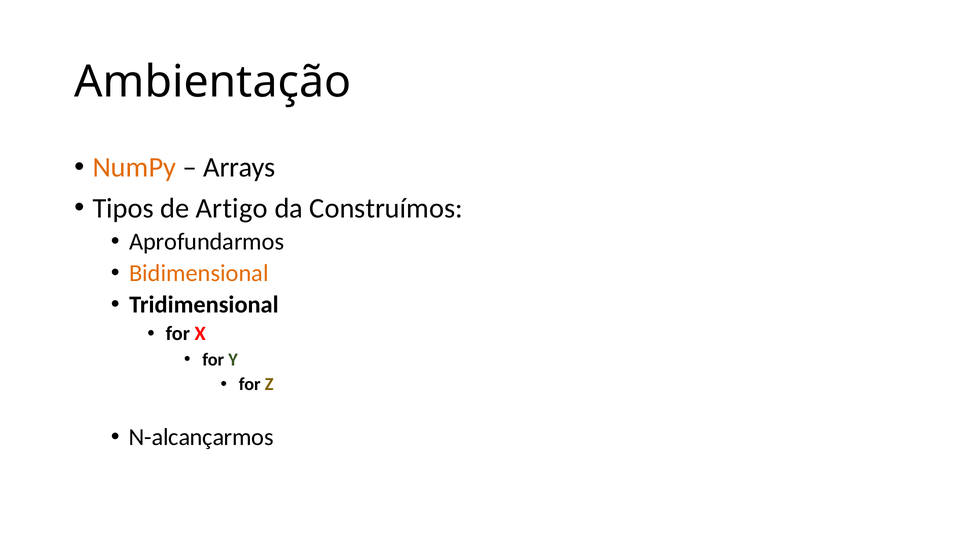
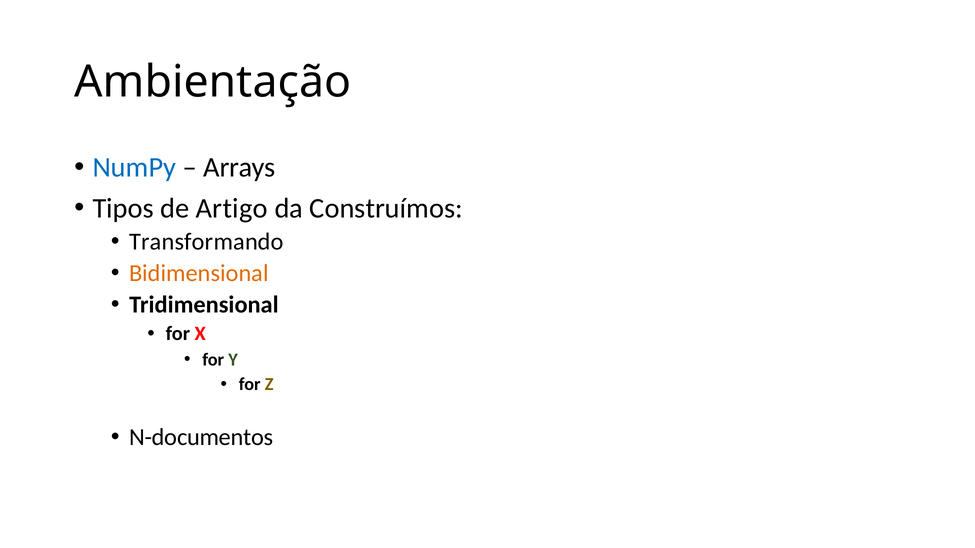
NumPy colour: orange -> blue (134, 168)
Aprofundarmos: Aprofundarmos -> Transformando (206, 242)
N-alcançarmos: N-alcançarmos -> N-documentos (201, 438)
